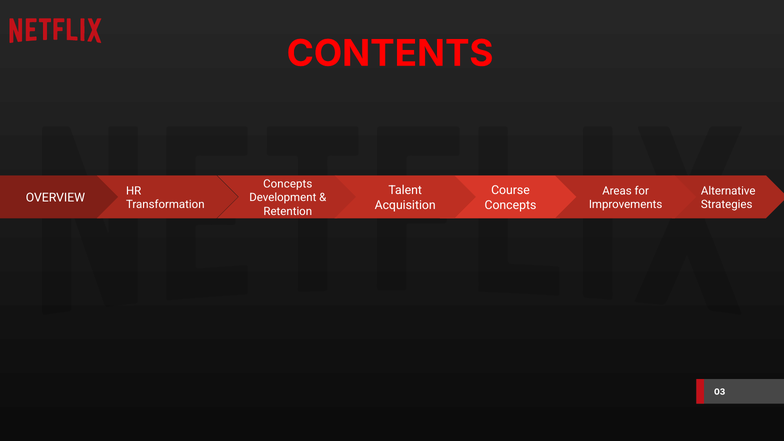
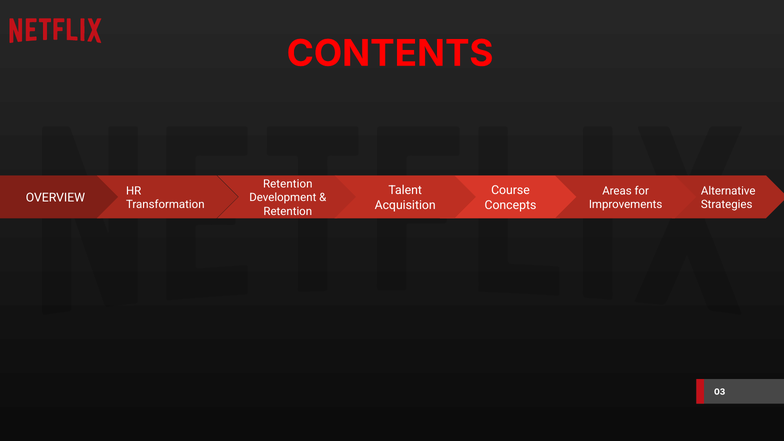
Concepts: Concepts -> Retention (288, 184)
